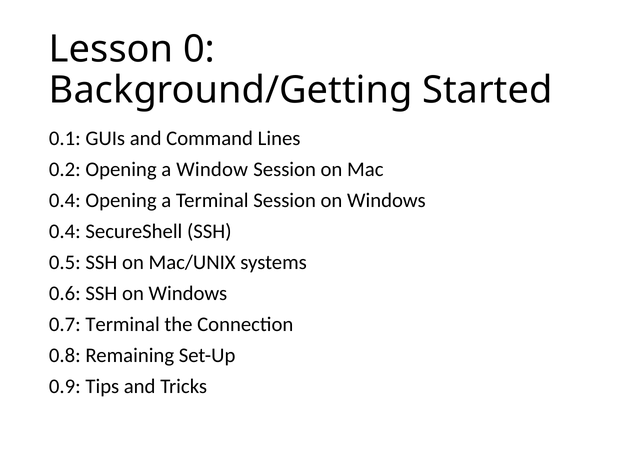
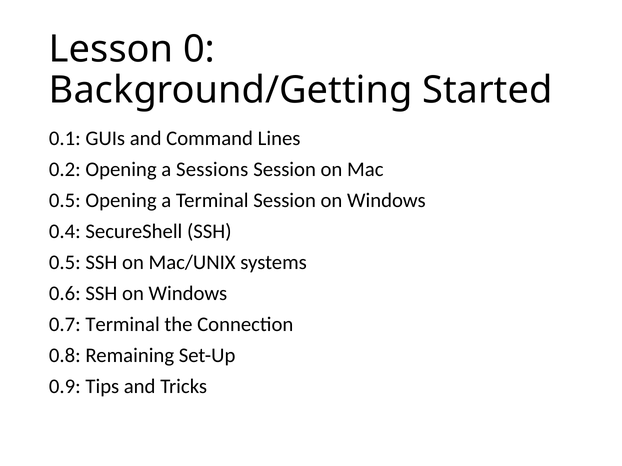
Window: Window -> Sessions (212, 169)
0.4: 0.4 -> 0.5 (65, 200)
